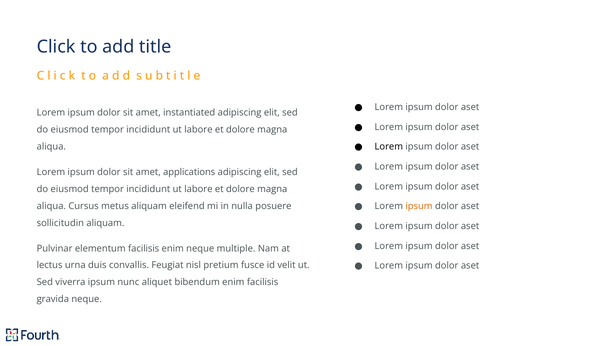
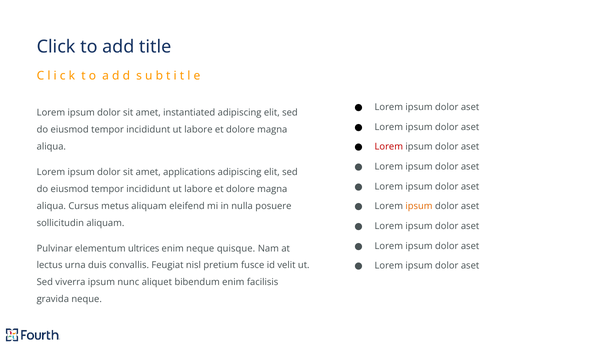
Lorem colour: black -> red (389, 147)
elementum facilisis: facilisis -> ultrices (144, 249)
multiple: multiple -> quisque (236, 249)
